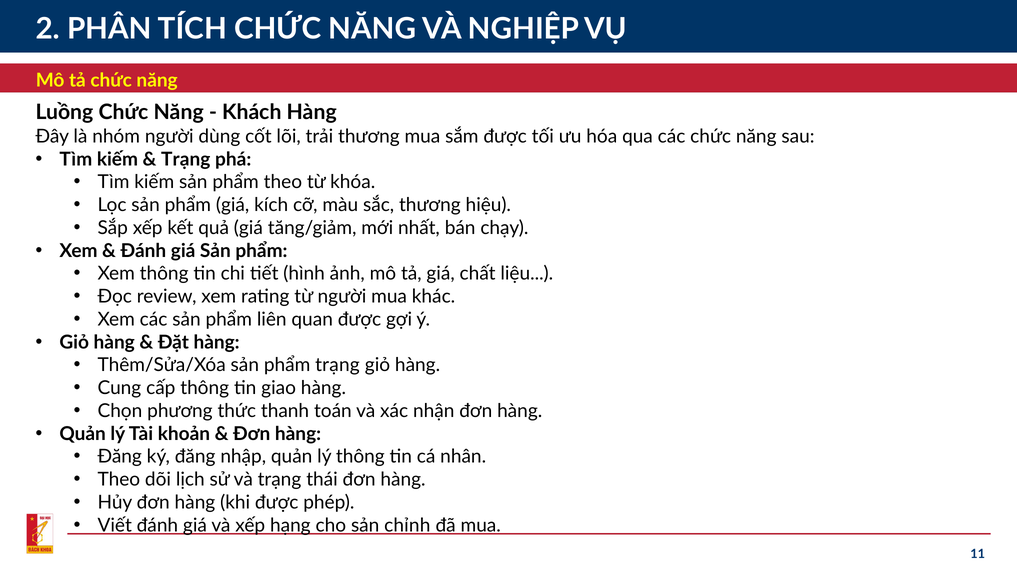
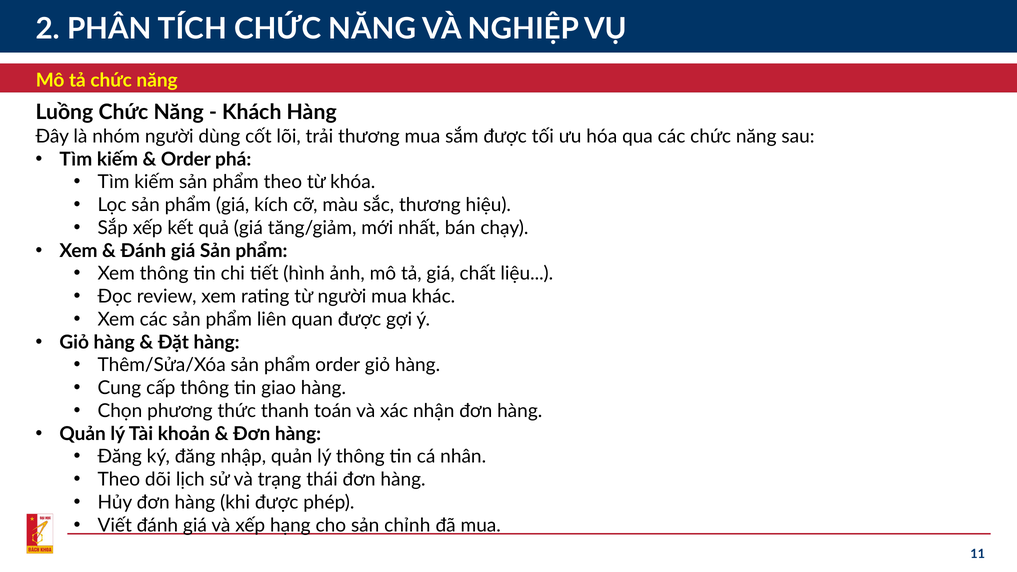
Trạng: Trạng -> Order (186, 159)
phẩm trạng: trạng -> order (338, 365)
